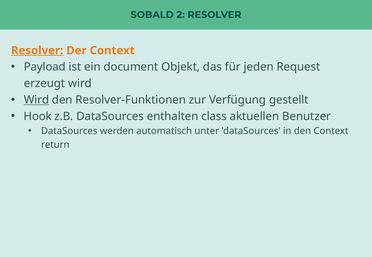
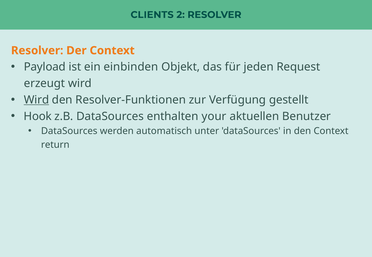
SOBALD: SOBALD -> CLIENTS (152, 15)
Resolver underline: present -> none (37, 51)
document: document -> einbinden (131, 67)
class: class -> your (214, 117)
